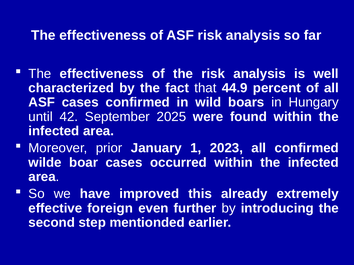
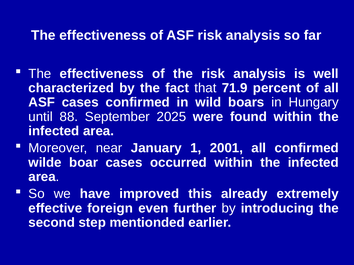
44.9: 44.9 -> 71.9 (235, 88)
42: 42 -> 88 (69, 117)
prior: prior -> near (109, 148)
2023: 2023 -> 2001 (226, 148)
